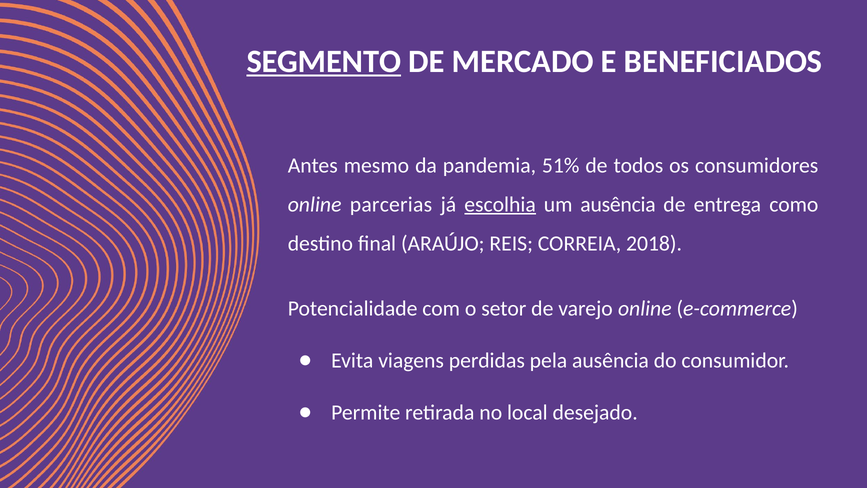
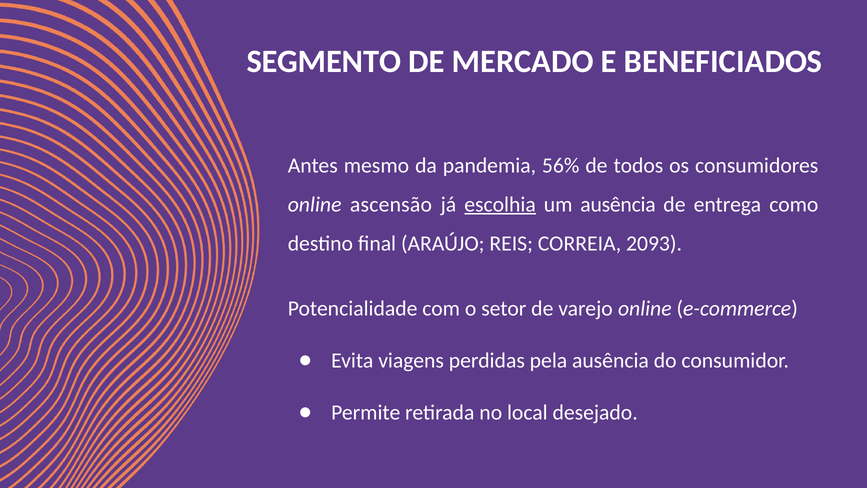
SEGMENTO underline: present -> none (324, 61)
51%: 51% -> 56% (561, 165)
parcerias: parcerias -> ascensão (391, 204)
2018: 2018 -> 2093 (654, 243)
